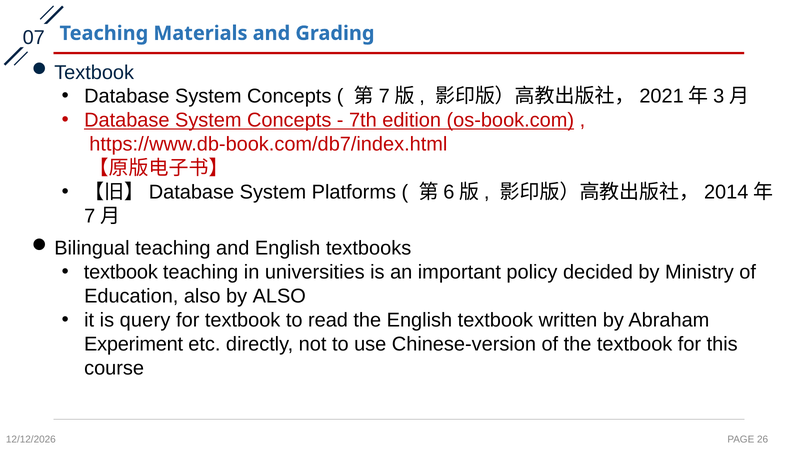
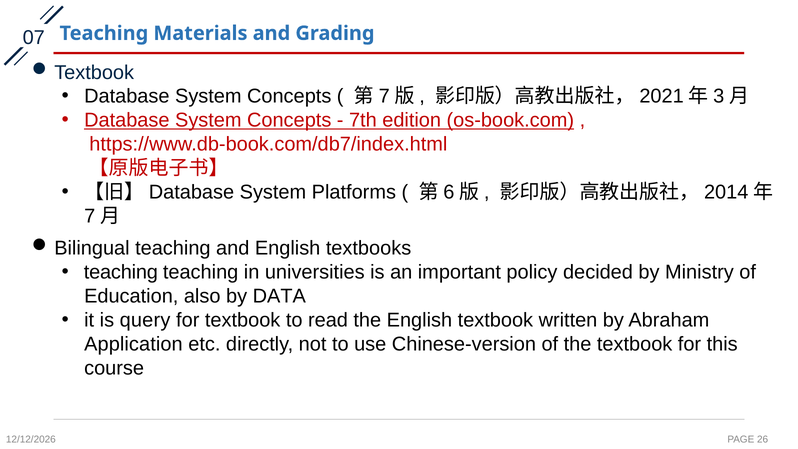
textbook: textbook -> teaching (121, 272)
by ALSO: ALSO -> DATA (279, 296)
Experiment: Experiment -> Application (133, 344)
